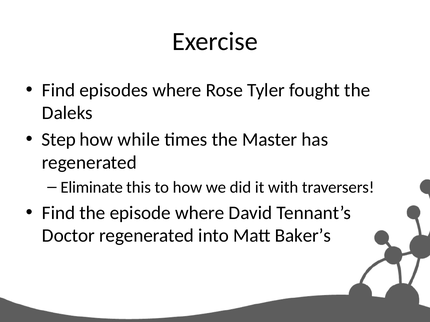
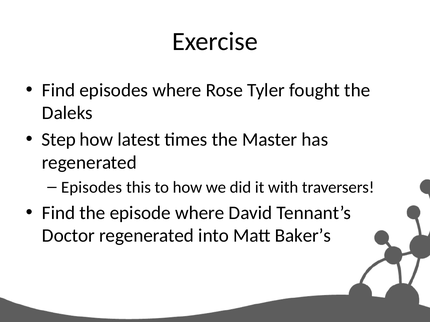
while: while -> latest (139, 140)
Eliminate: Eliminate -> Episodes (92, 188)
